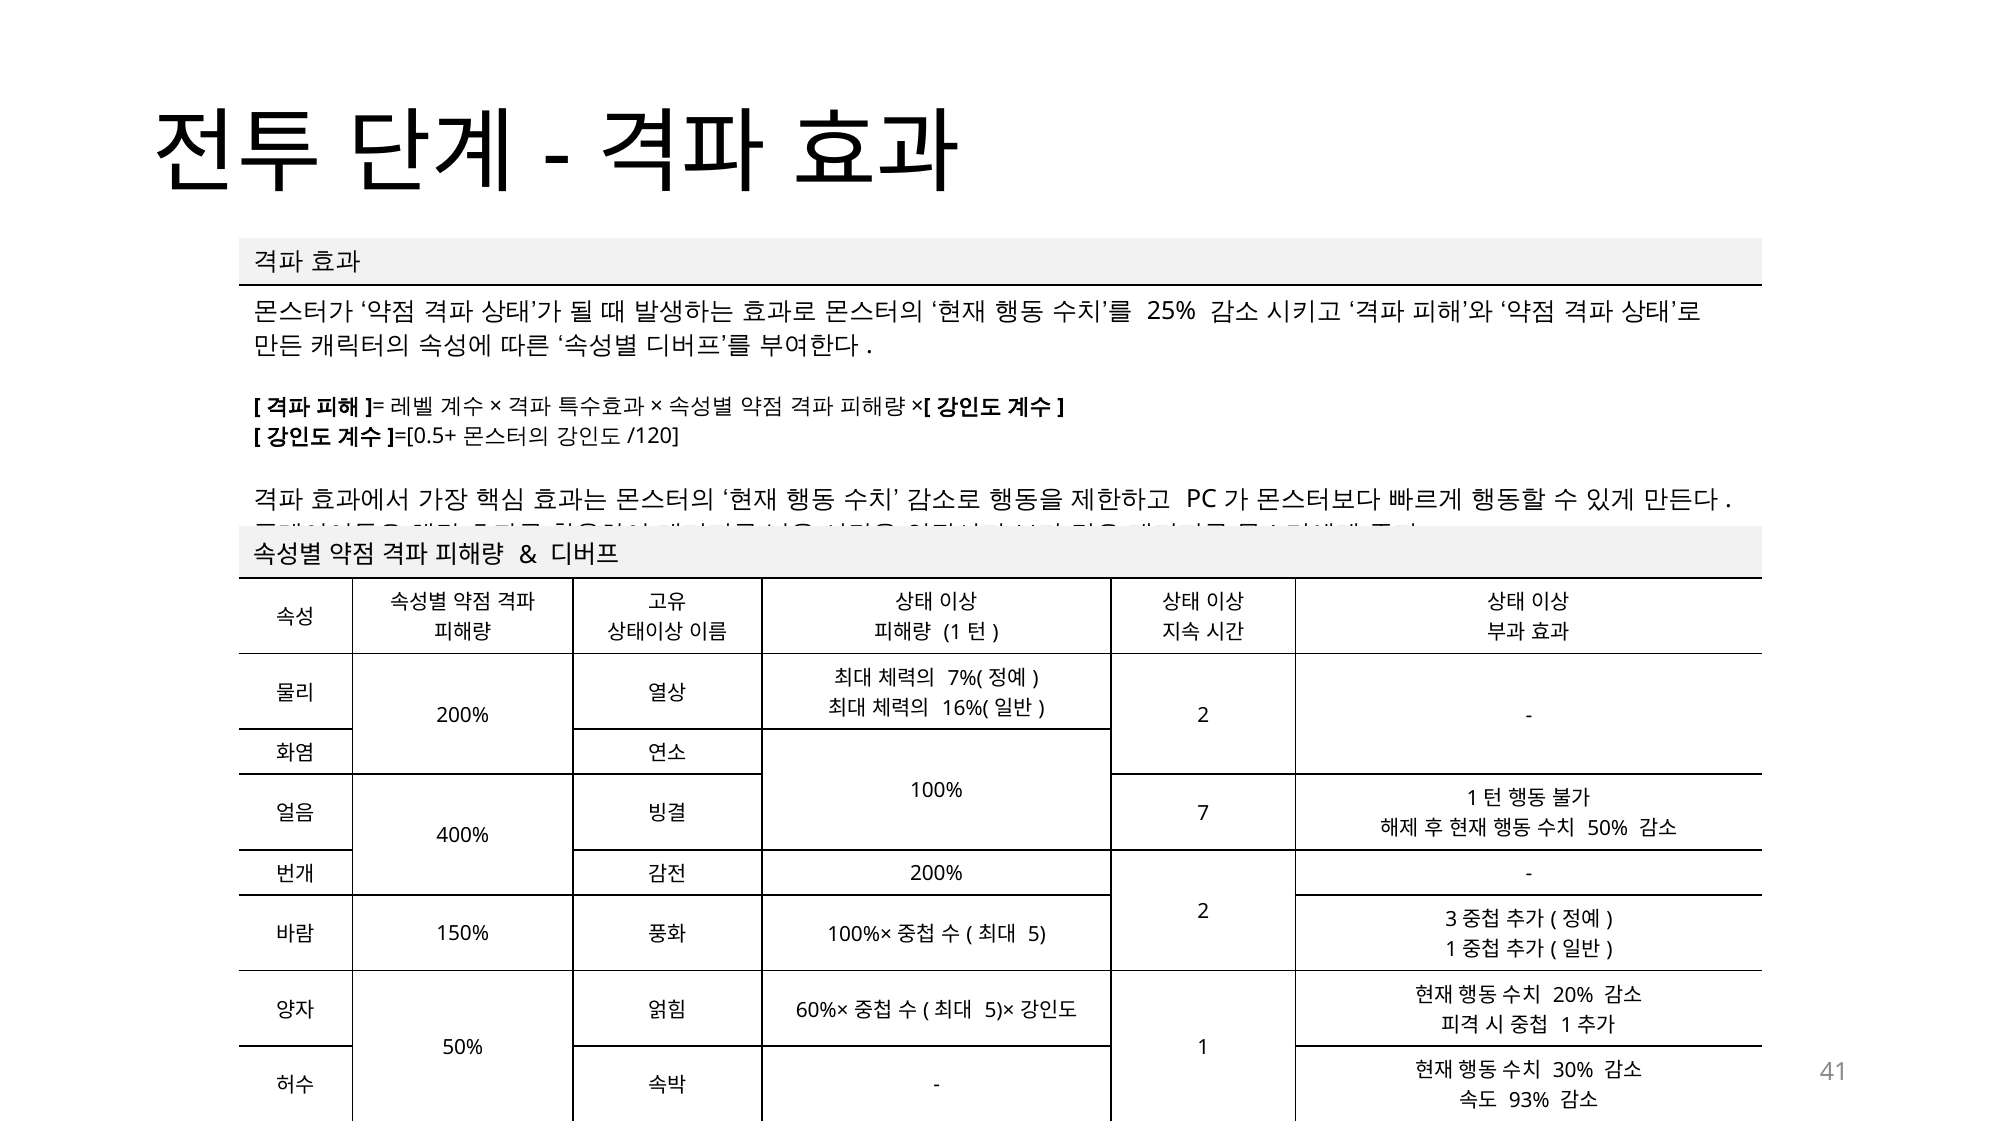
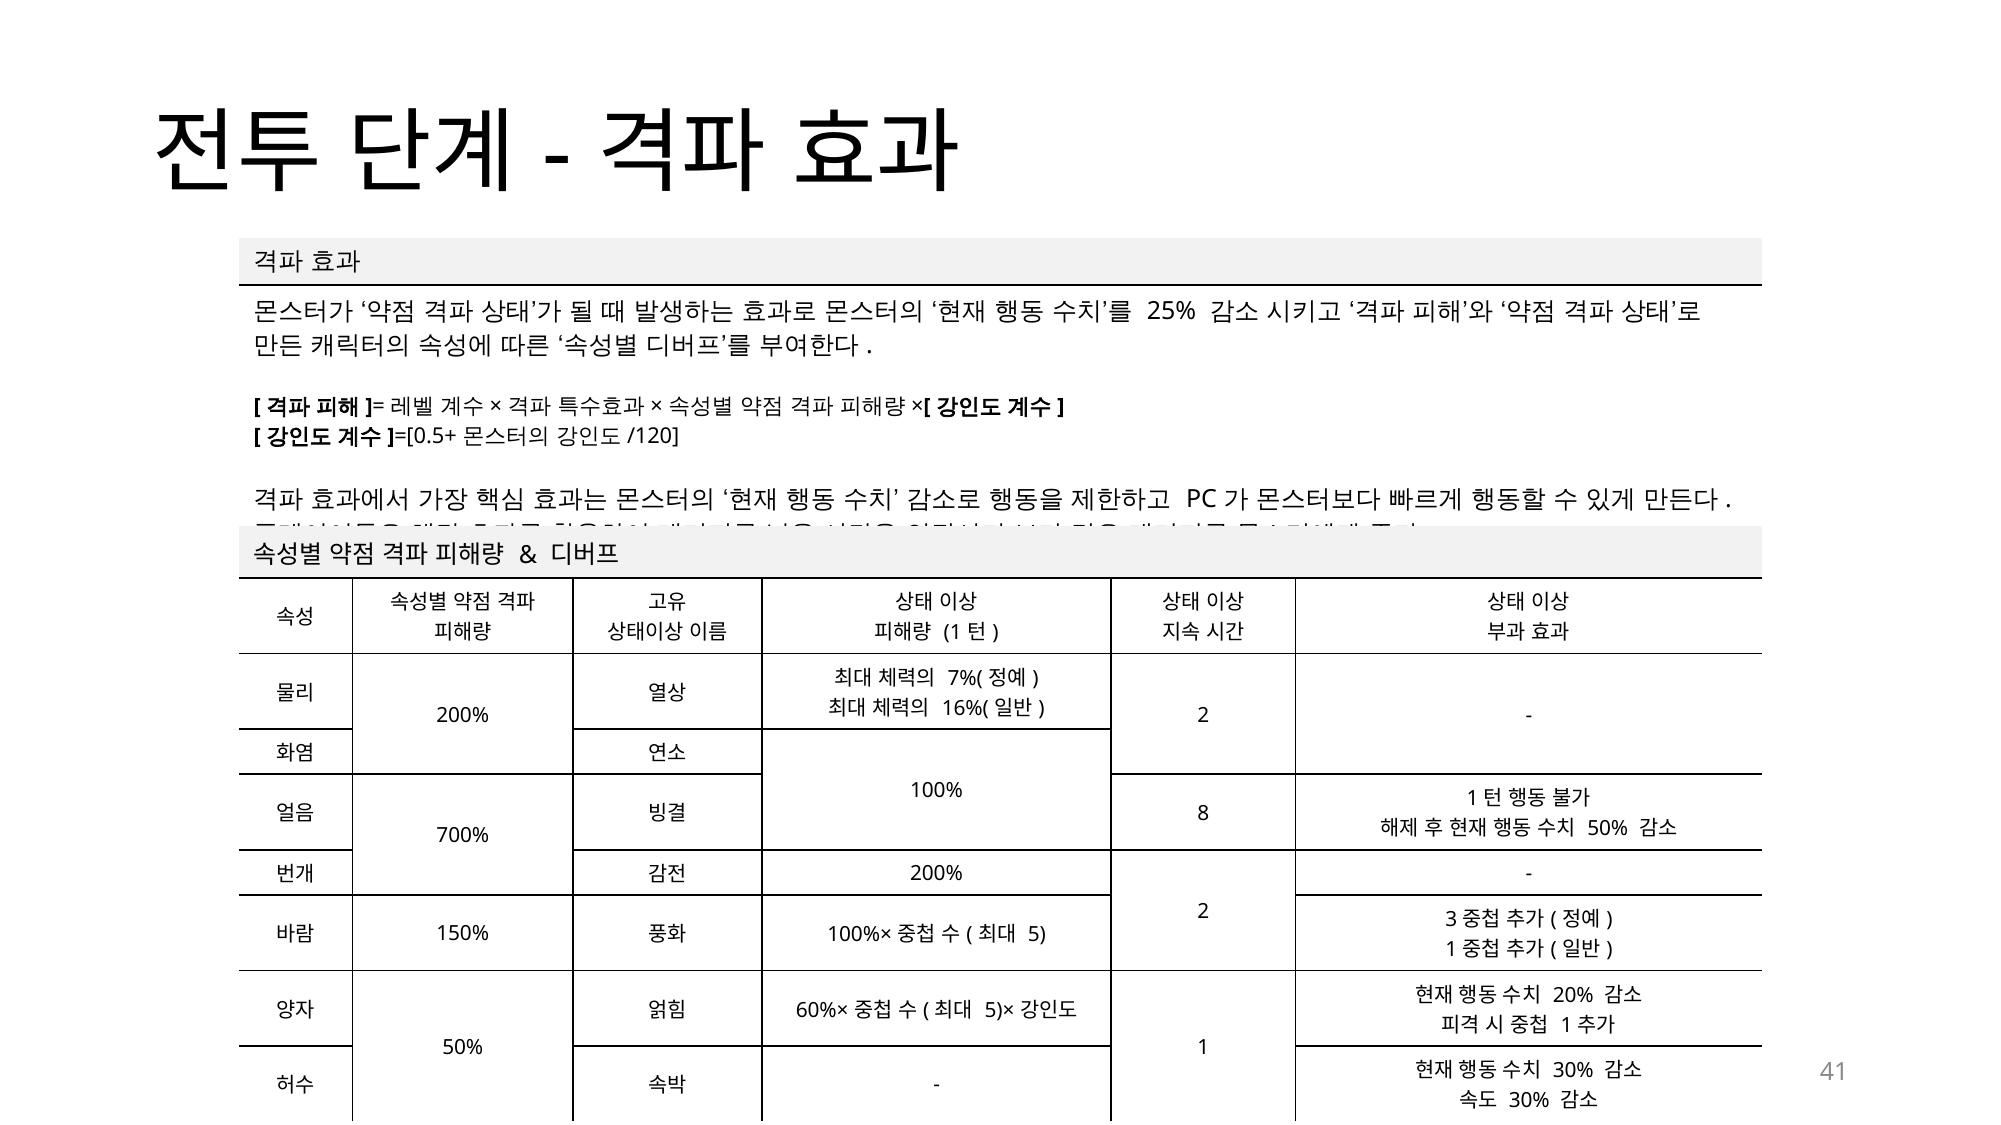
7: 7 -> 8 (1203, 814)
400%: 400% -> 700% (463, 836)
93%: 93% -> 30% (1529, 1101)
